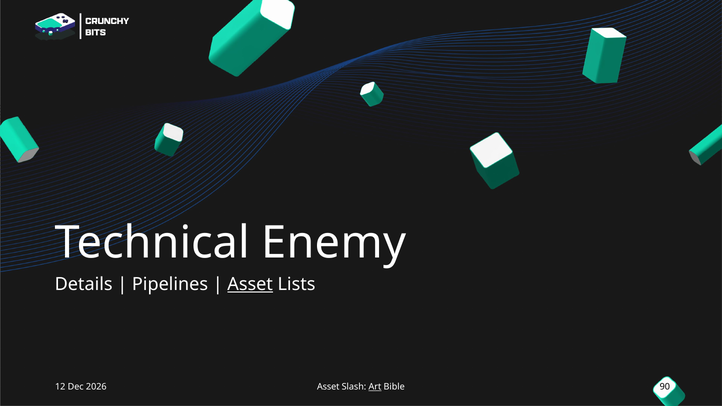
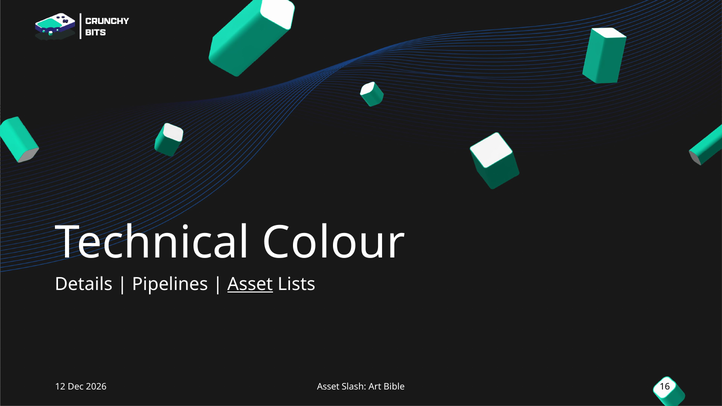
Enemy: Enemy -> Colour (334, 243)
Art underline: present -> none (375, 387)
90: 90 -> 16 (665, 387)
